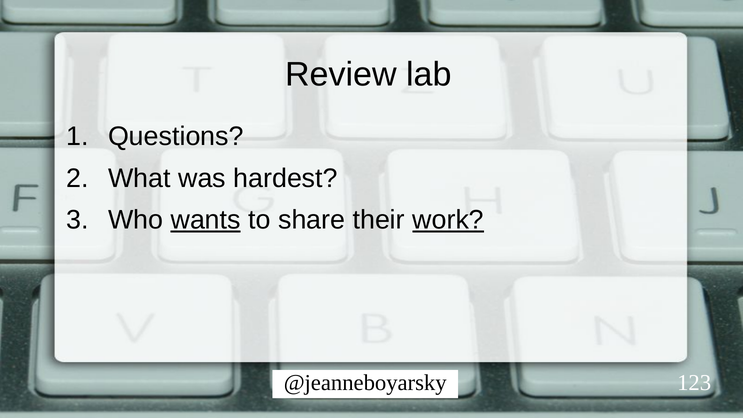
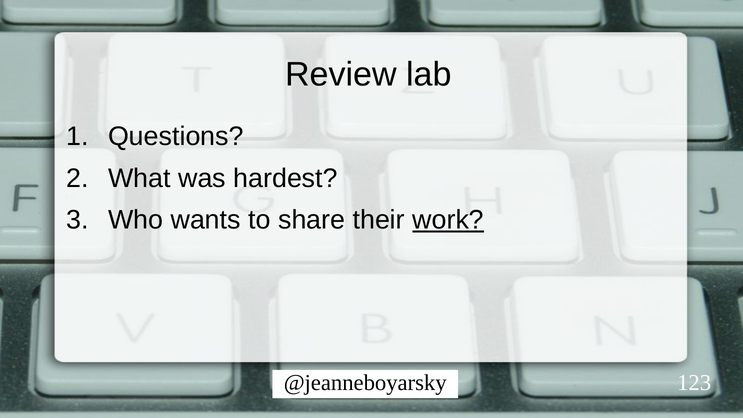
wants underline: present -> none (206, 220)
